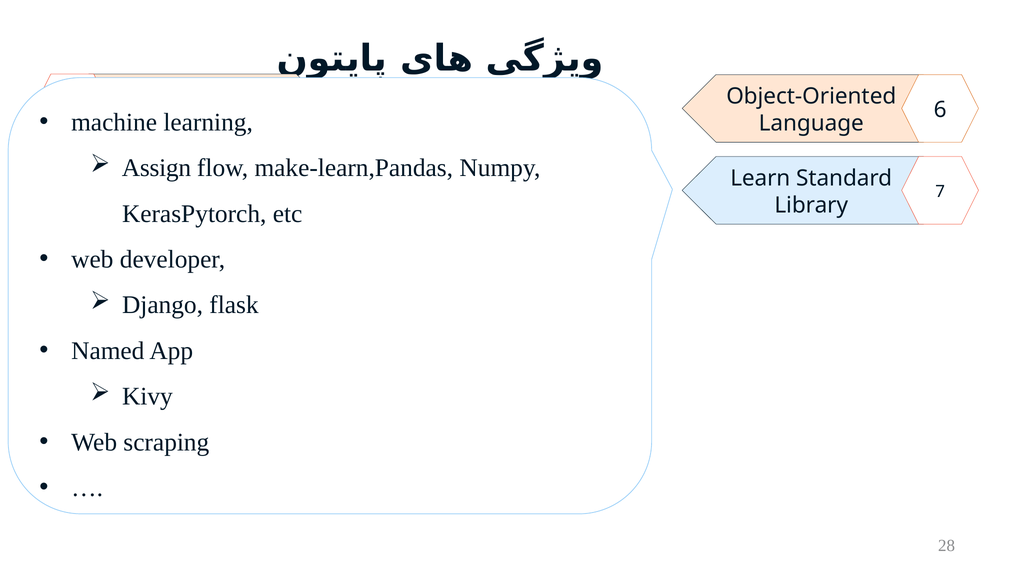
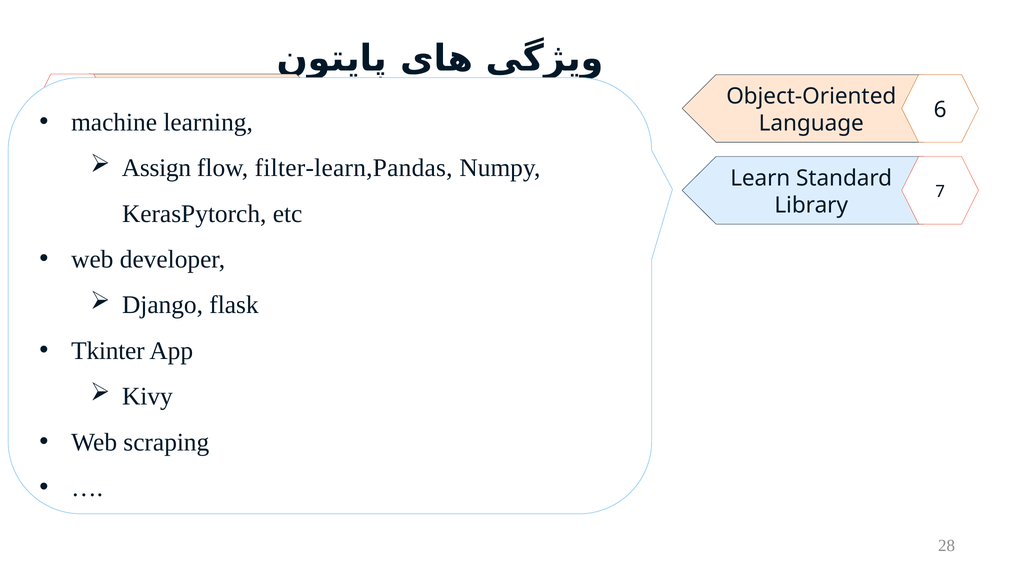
make-learn,Pandas: make-learn,Pandas -> filter-learn,Pandas (354, 168)
Named: Named -> Tkinter (108, 351)
